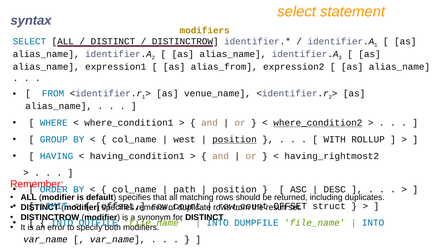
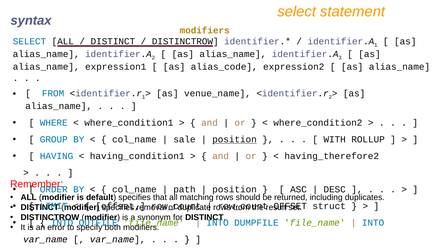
alias_from: alias_from -> alias_code (224, 67)
where_condition2 underline: present -> none (318, 123)
west: west -> sale (184, 139)
having_rightmost2: having_rightmost2 -> having_therefore2 (332, 156)
